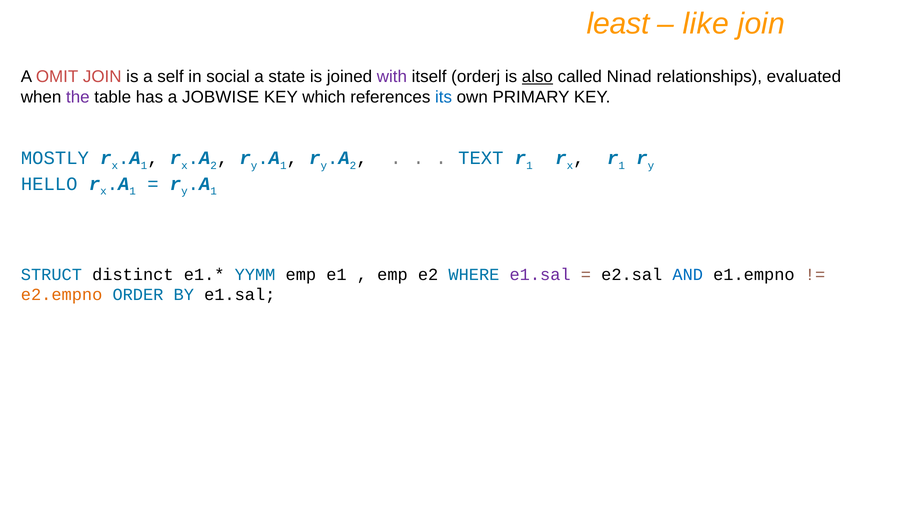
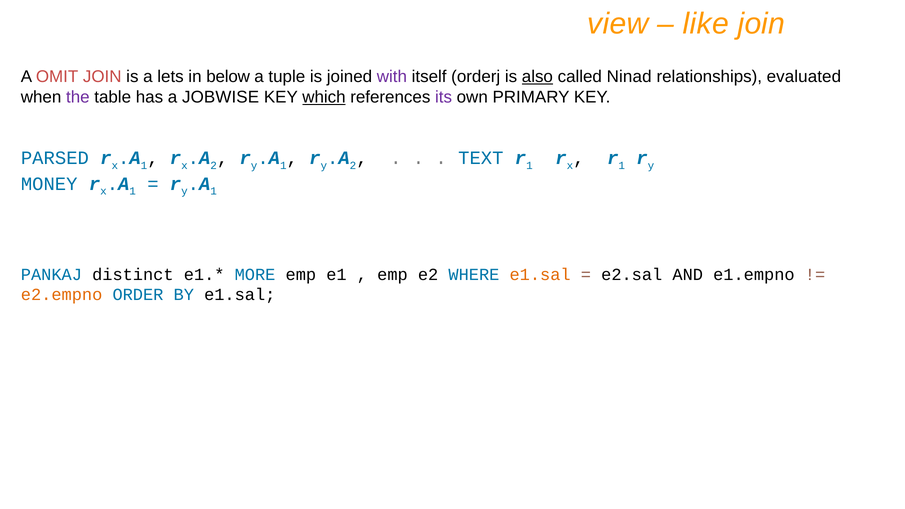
least: least -> view (618, 24)
self: self -> lets (170, 77)
social: social -> below (228, 77)
state: state -> tuple (287, 77)
which underline: none -> present (324, 97)
its colour: blue -> purple (444, 97)
MOSTLY: MOSTLY -> PARSED (55, 158)
HELLO: HELLO -> MONEY (49, 184)
STRUCT: STRUCT -> PANKAJ (51, 275)
YYMM: YYMM -> MORE (255, 275)
e1.sal colour: purple -> orange (540, 275)
AND colour: blue -> black (688, 275)
